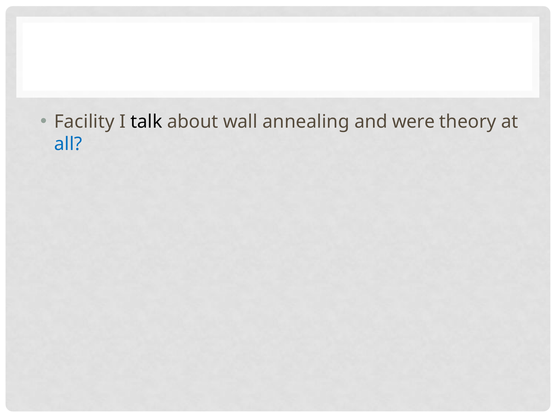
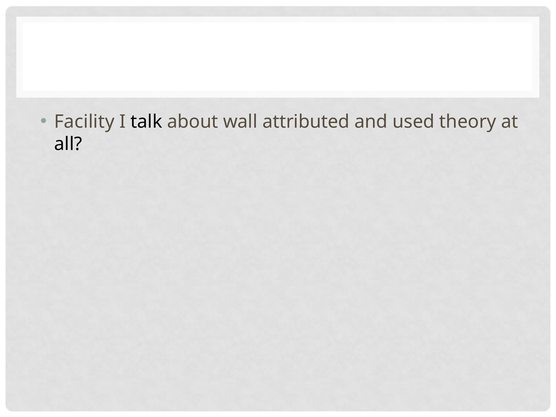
annealing: annealing -> attributed (306, 122)
were: were -> used (413, 122)
all colour: blue -> black (68, 144)
